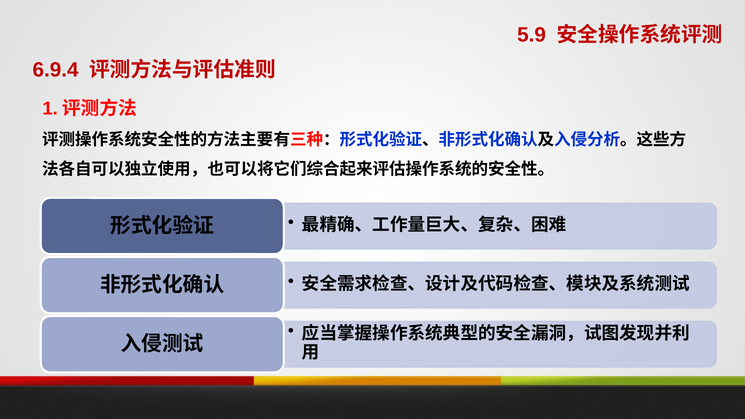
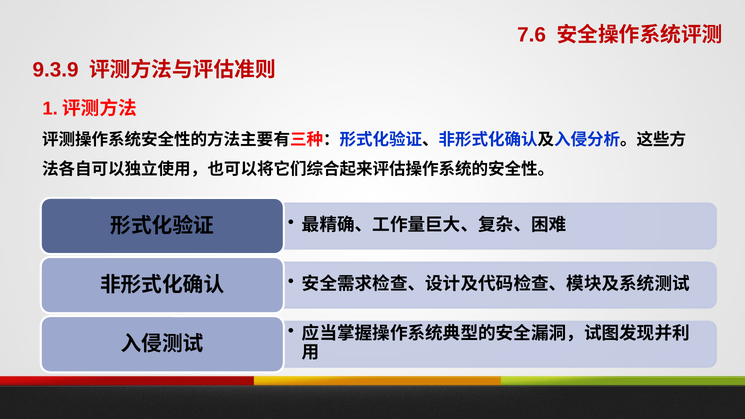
5.9: 5.9 -> 7.6 (532, 35)
6.9.4: 6.9.4 -> 9.3.9 (56, 70)
